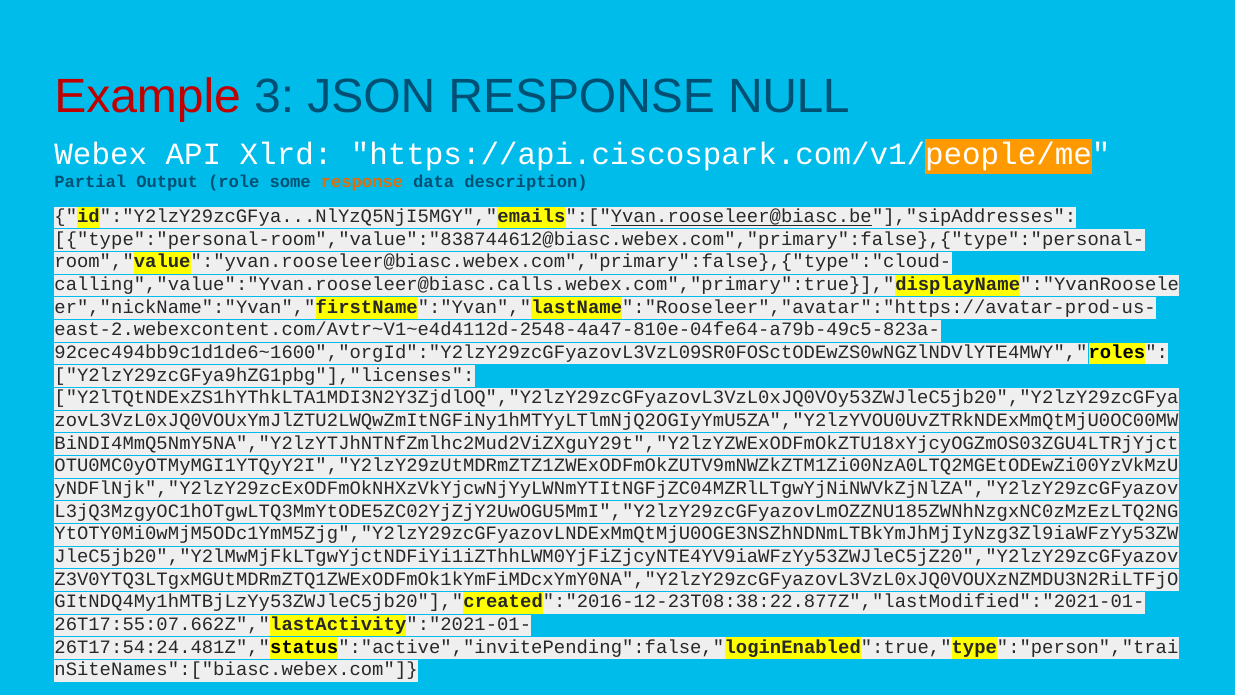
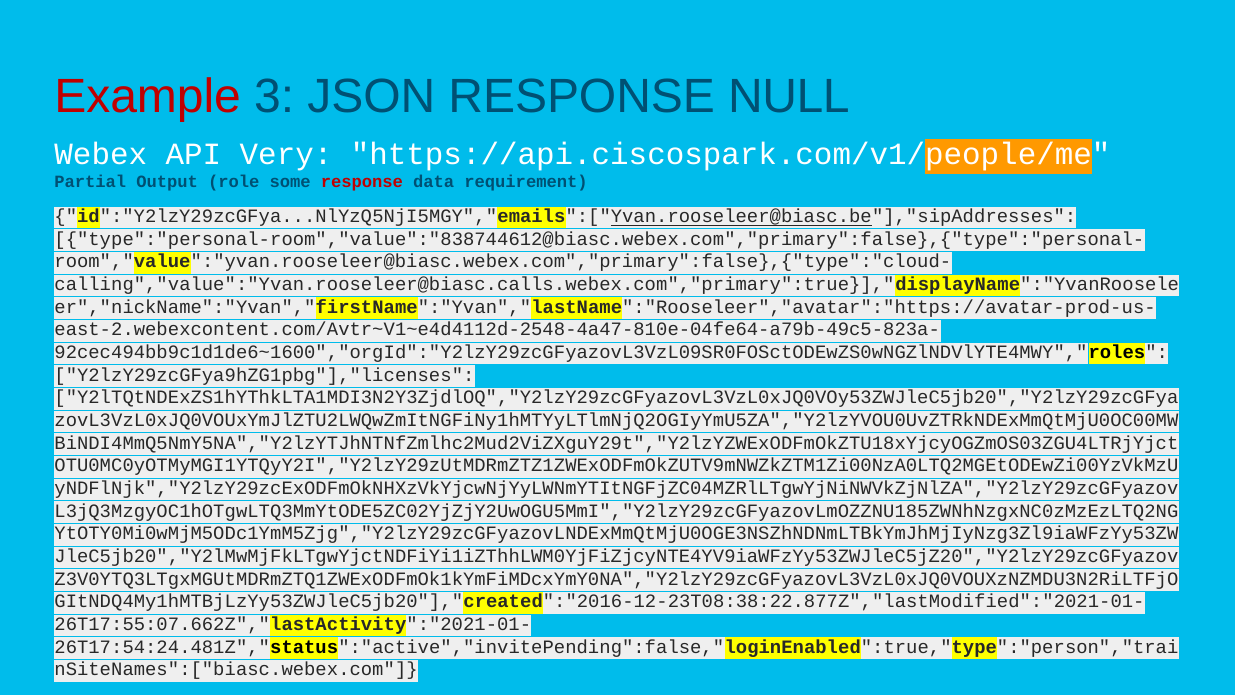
Xlrd: Xlrd -> Very (286, 154)
response colour: orange -> red (362, 182)
description: description -> requirement (526, 182)
